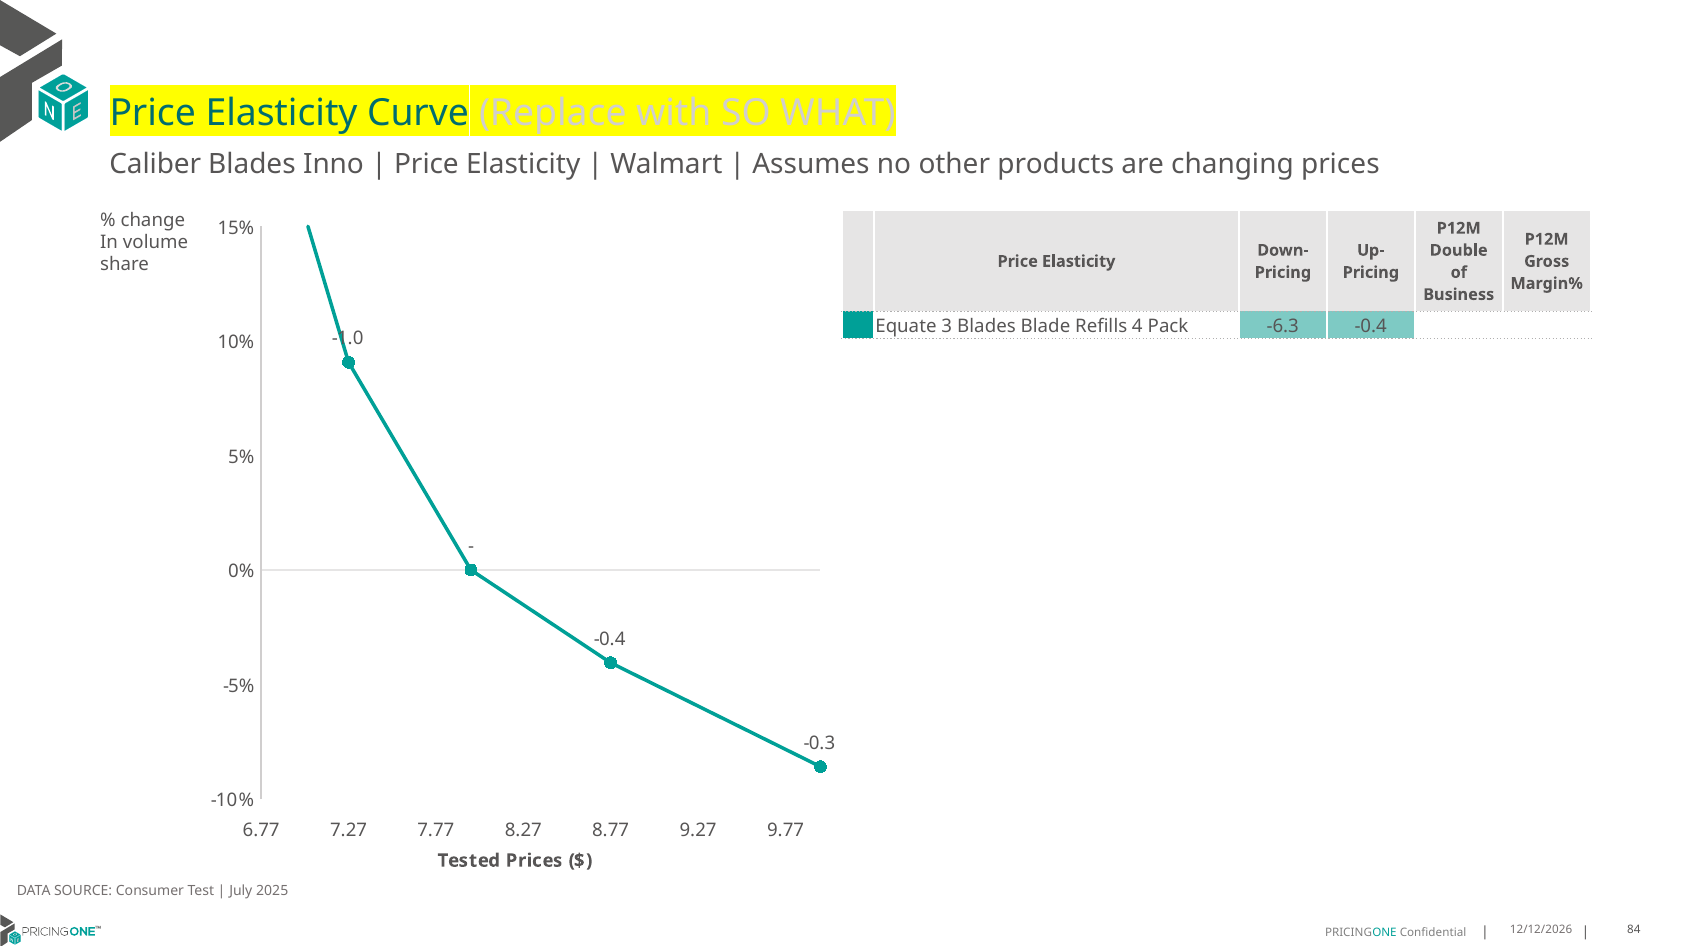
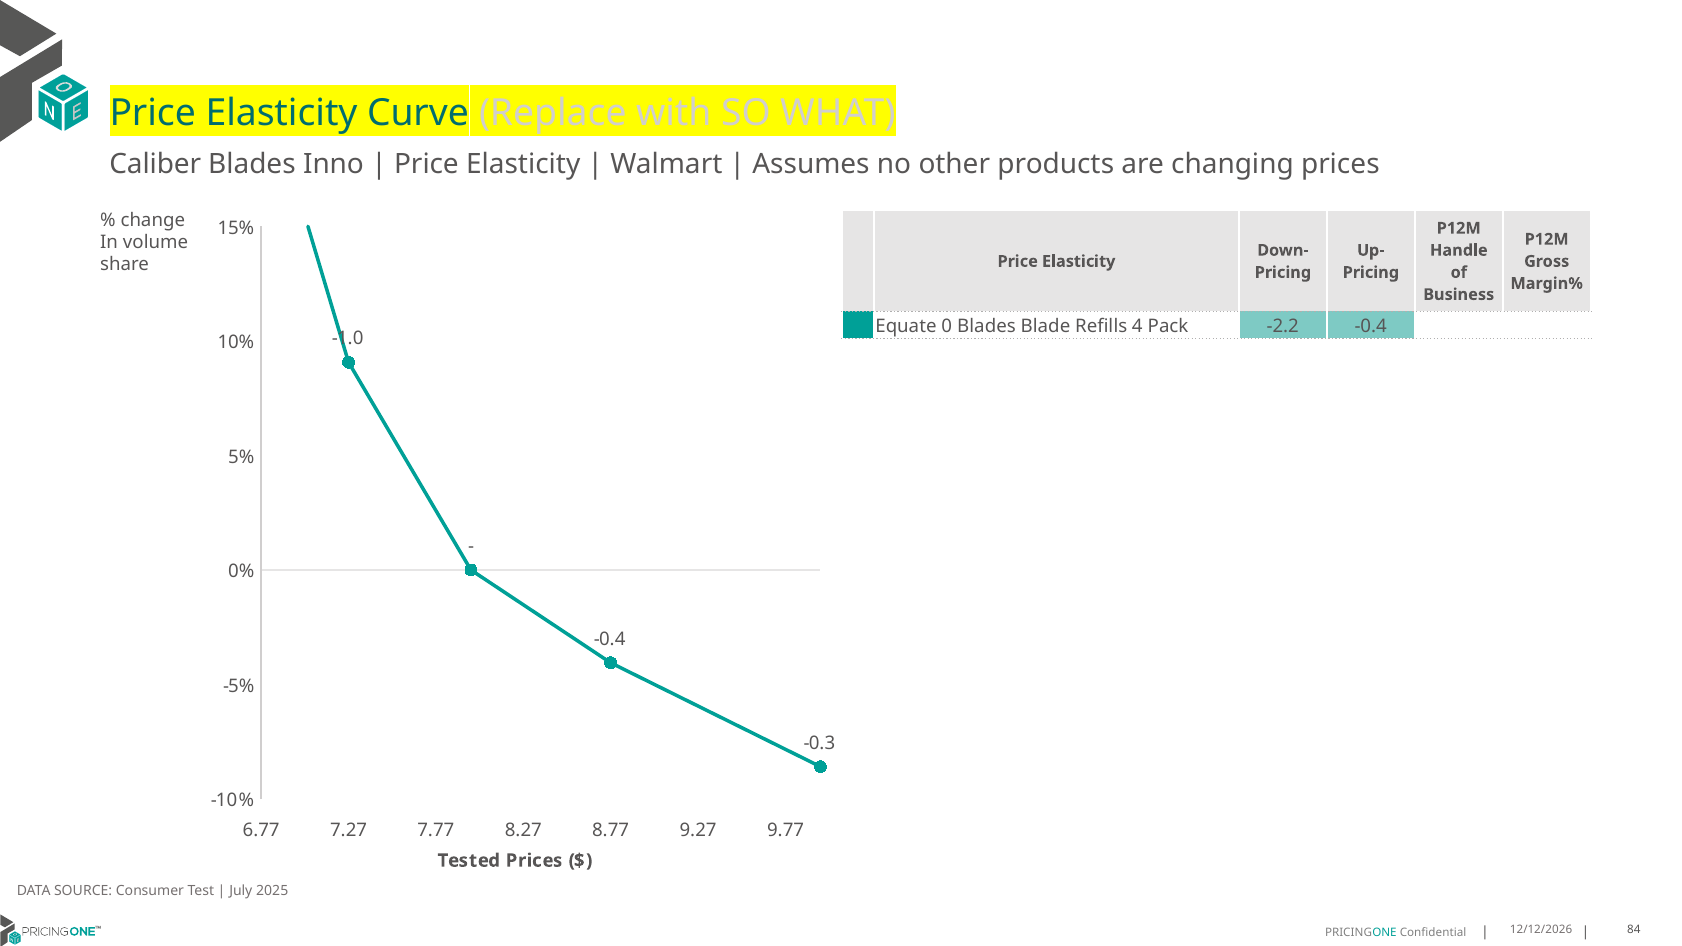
Double: Double -> Handle (1459, 250)
3: 3 -> 0 (947, 326)
-6.3: -6.3 -> -2.2 (1283, 326)
